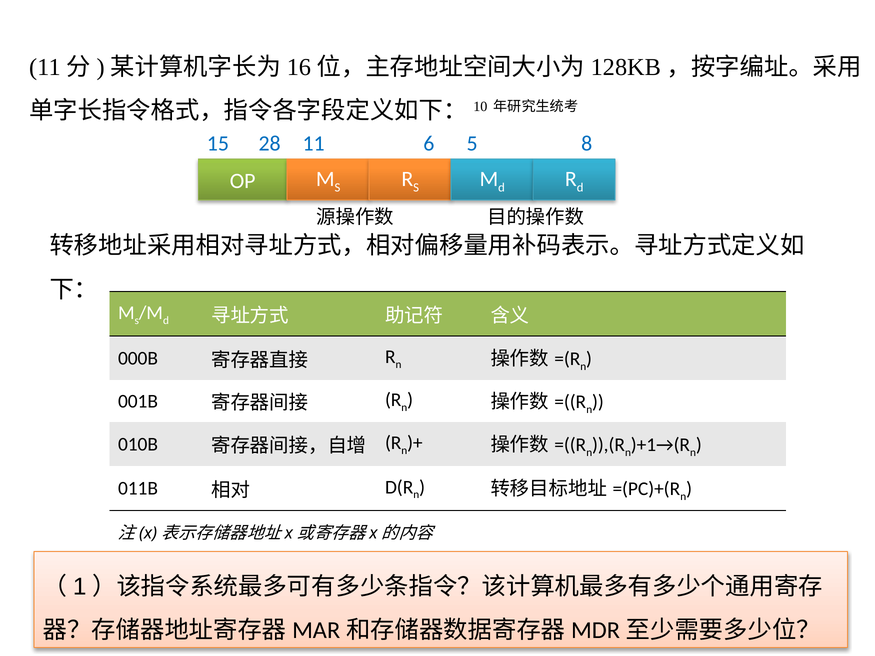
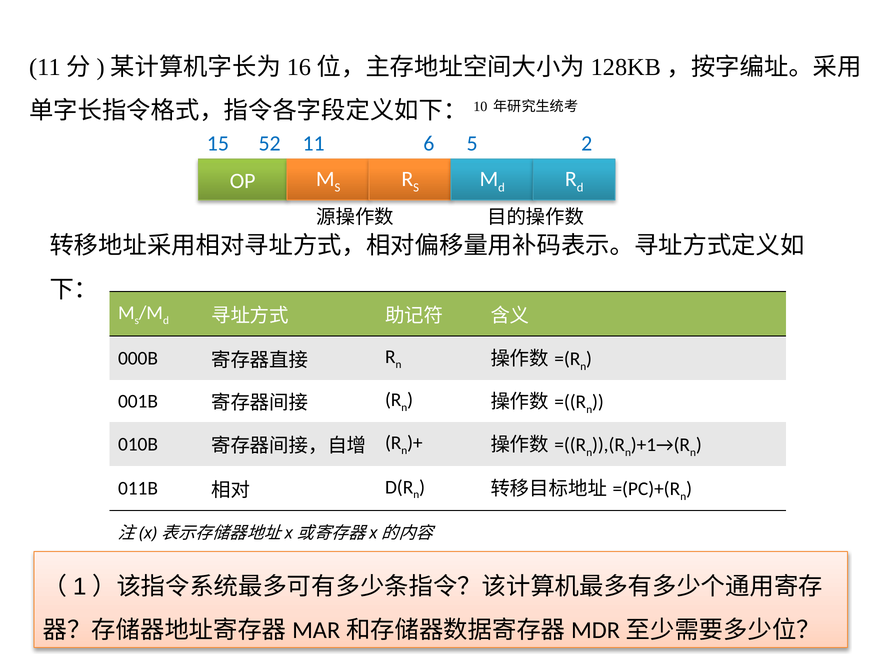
28: 28 -> 52 (270, 144)
8: 8 -> 2 (587, 144)
